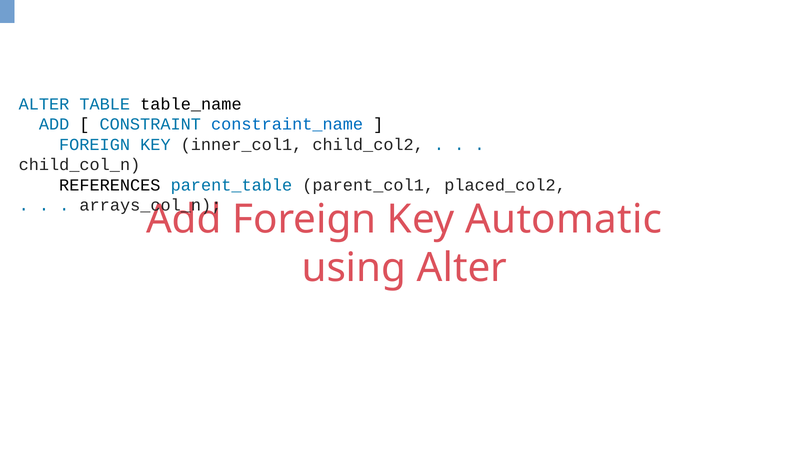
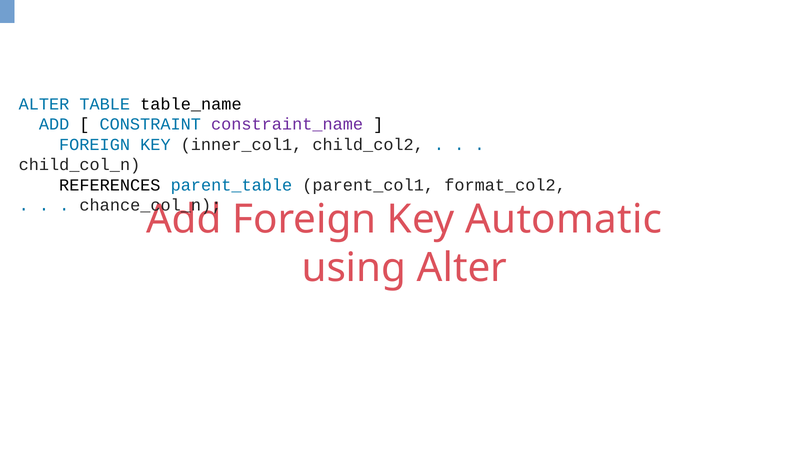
constraint_name colour: blue -> purple (287, 124)
placed_col2: placed_col2 -> format_col2 (505, 185)
arrays_col_n: arrays_col_n -> chance_col_n (150, 205)
